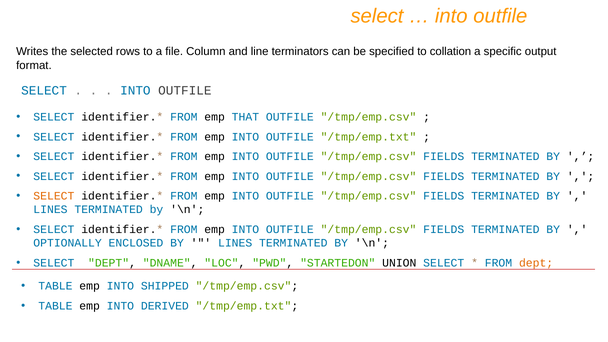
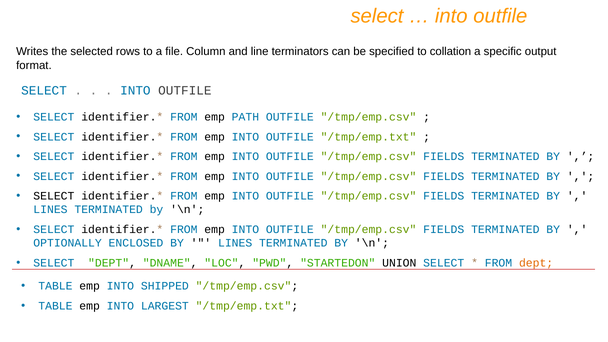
THAT: THAT -> PATH (245, 117)
SELECT colour: orange -> black (54, 196)
DERIVED: DERIVED -> LARGEST (165, 306)
